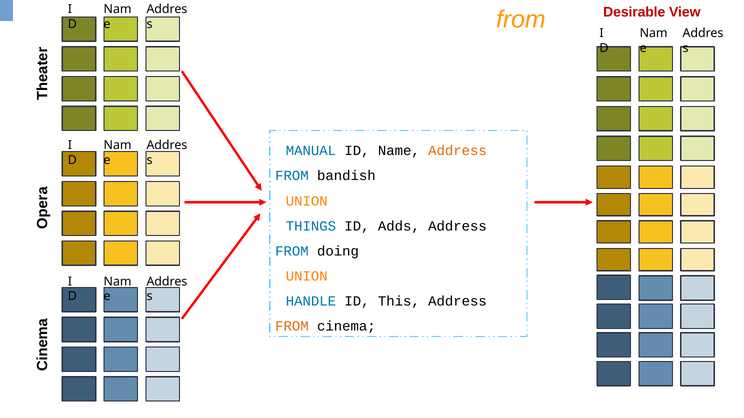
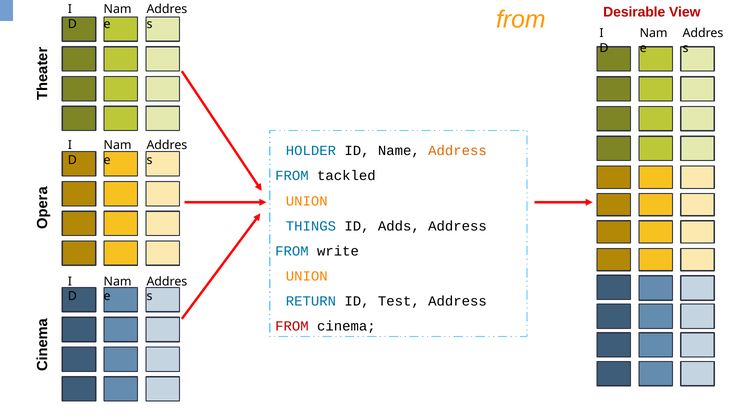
MANUAL: MANUAL -> HOLDER (311, 151)
bandish: bandish -> tackled (346, 176)
doing: doing -> write (338, 251)
HANDLE: HANDLE -> RETURN (311, 302)
This: This -> Test (399, 302)
FROM colour: orange -> red (292, 327)
